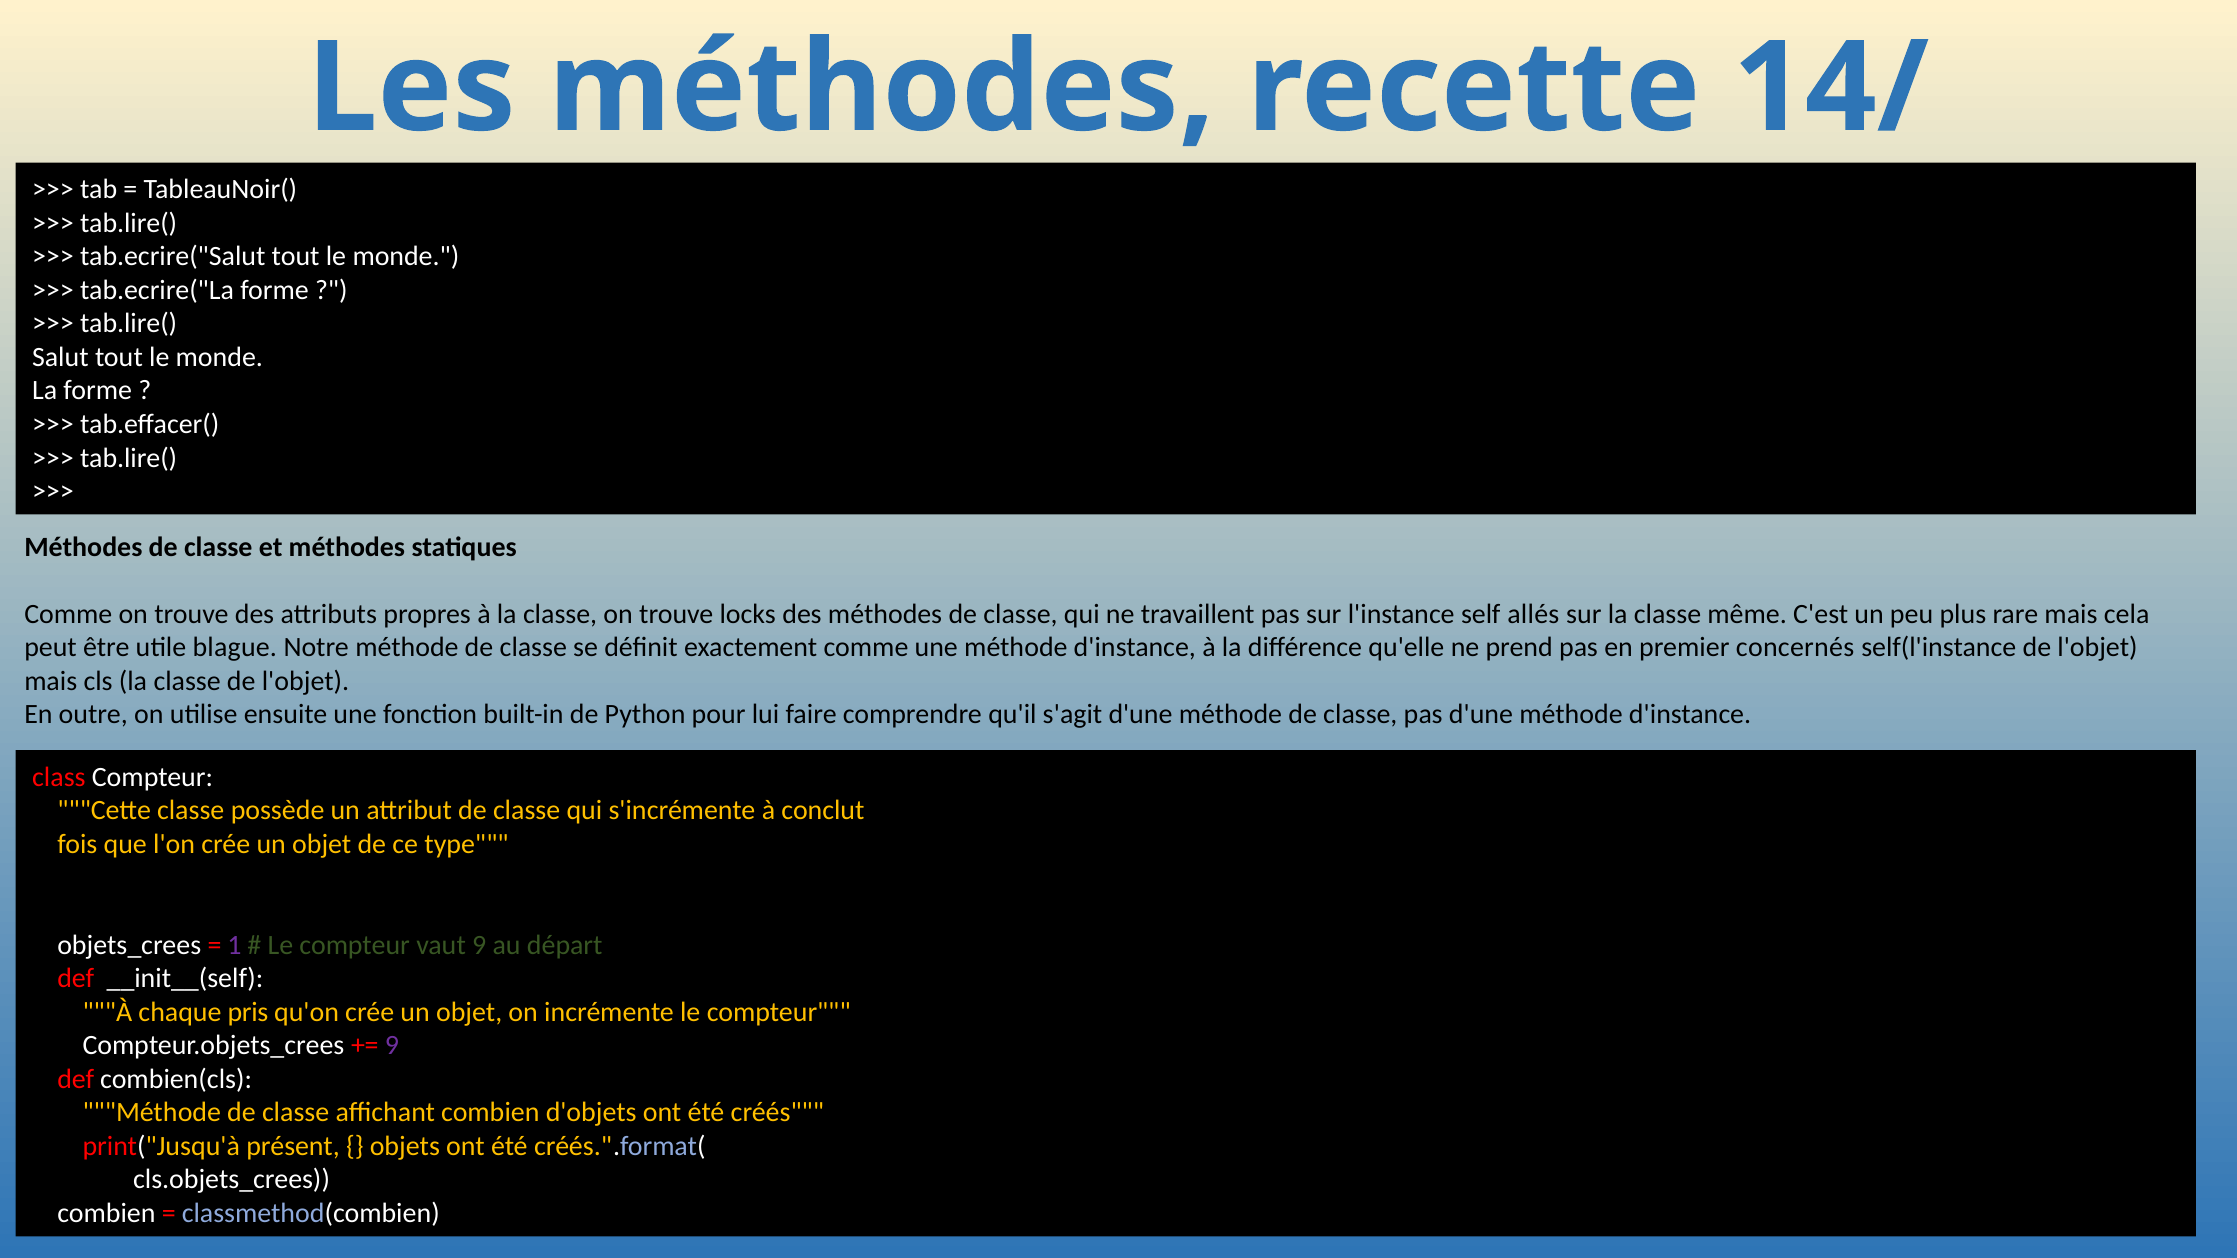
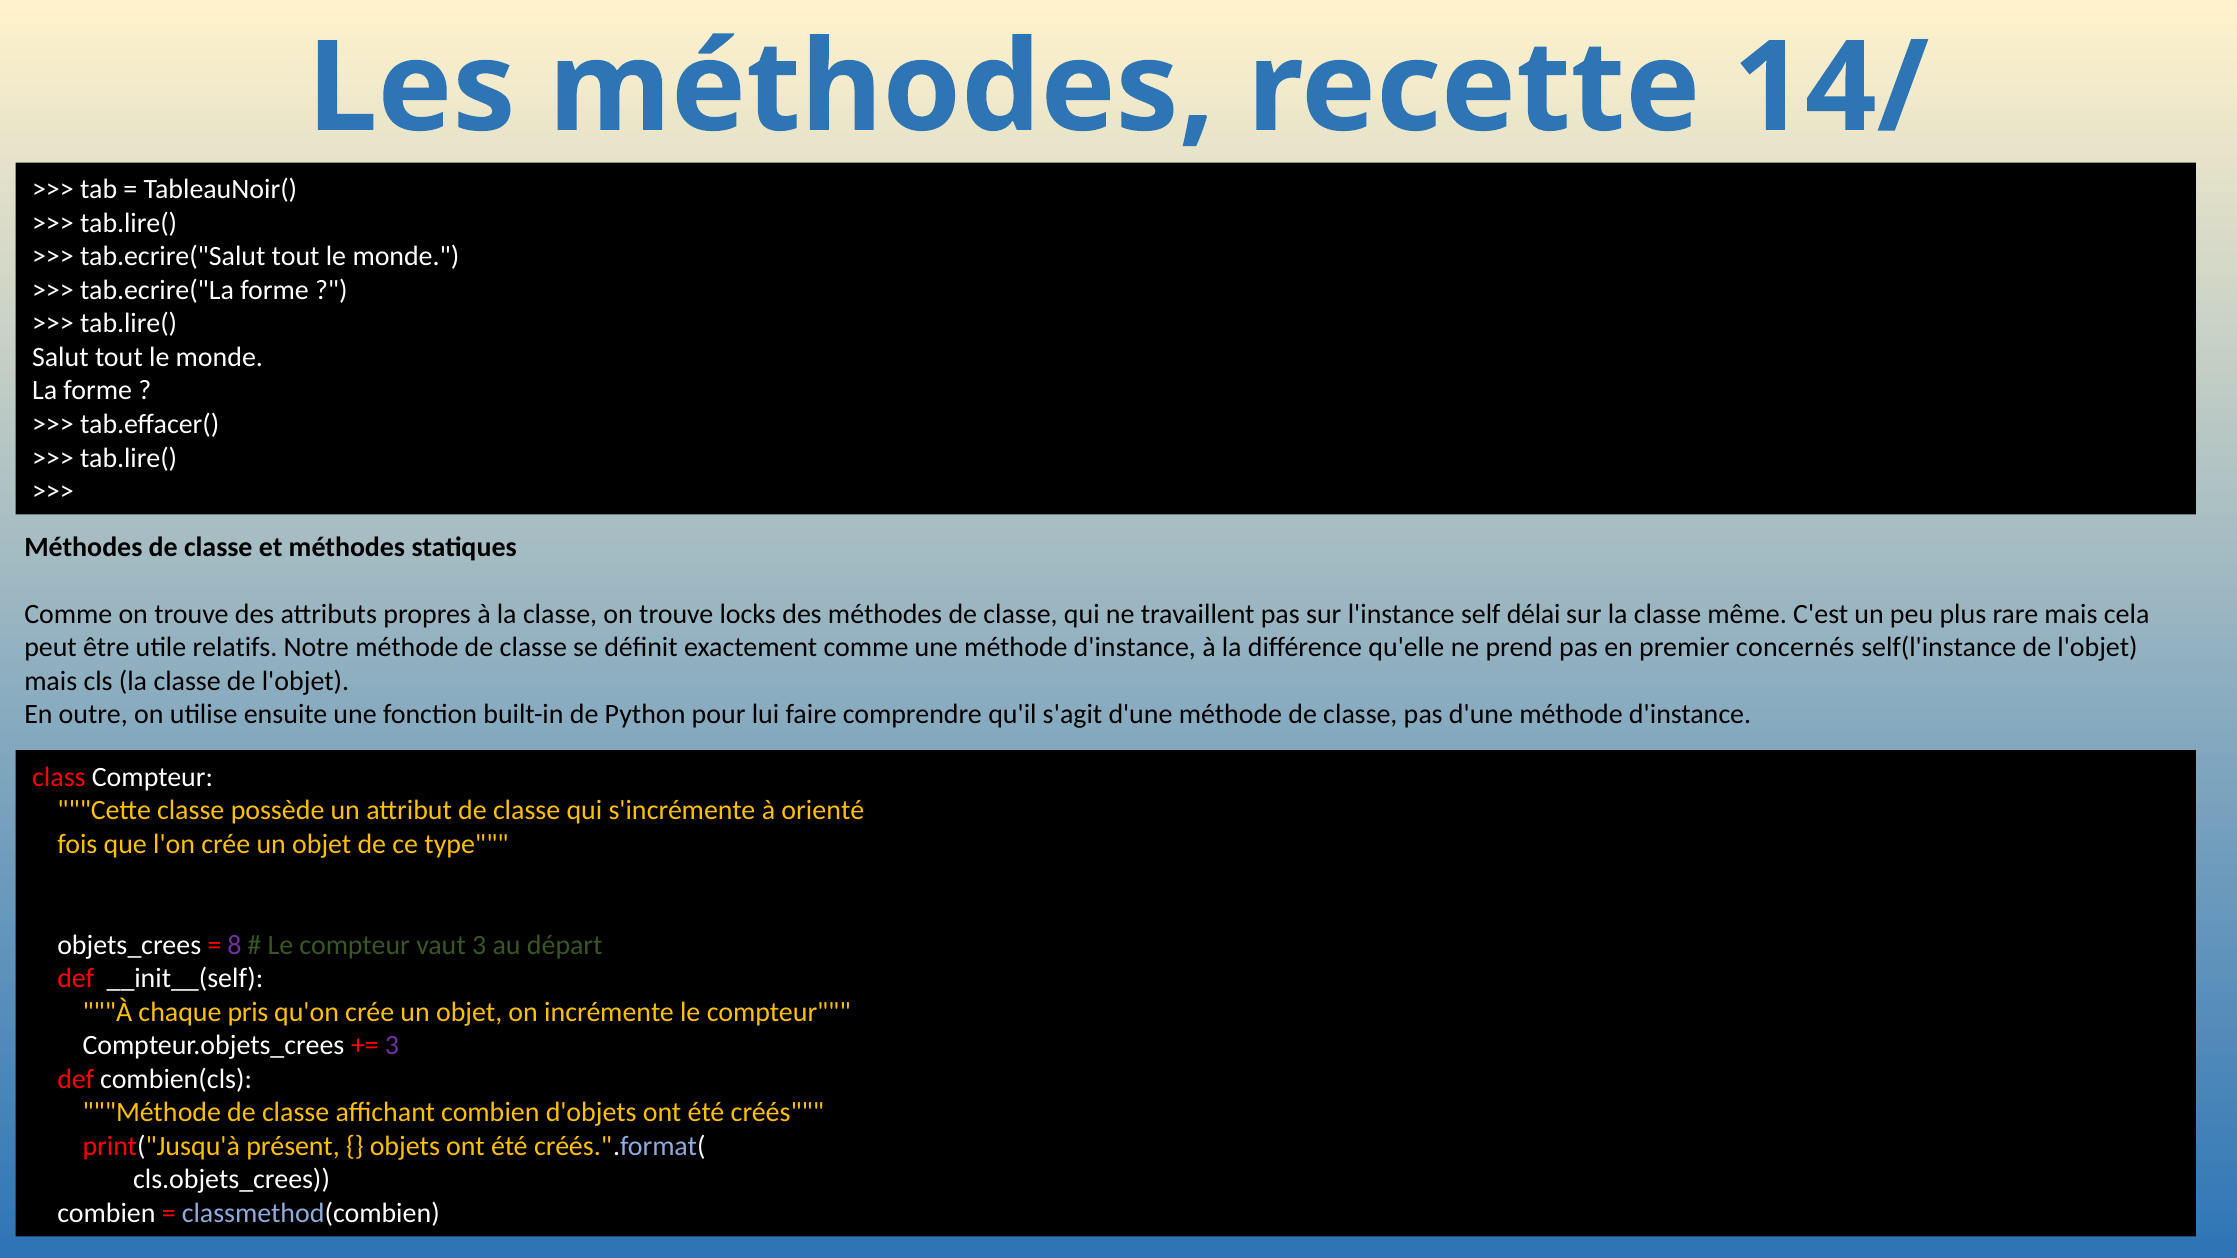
allés: allés -> délai (1534, 614)
blague: blague -> relatifs (235, 648)
conclut: conclut -> orienté (823, 811)
1: 1 -> 8 (234, 945)
vaut 9: 9 -> 3 (479, 945)
9: 9 -> 3 (392, 1046)
